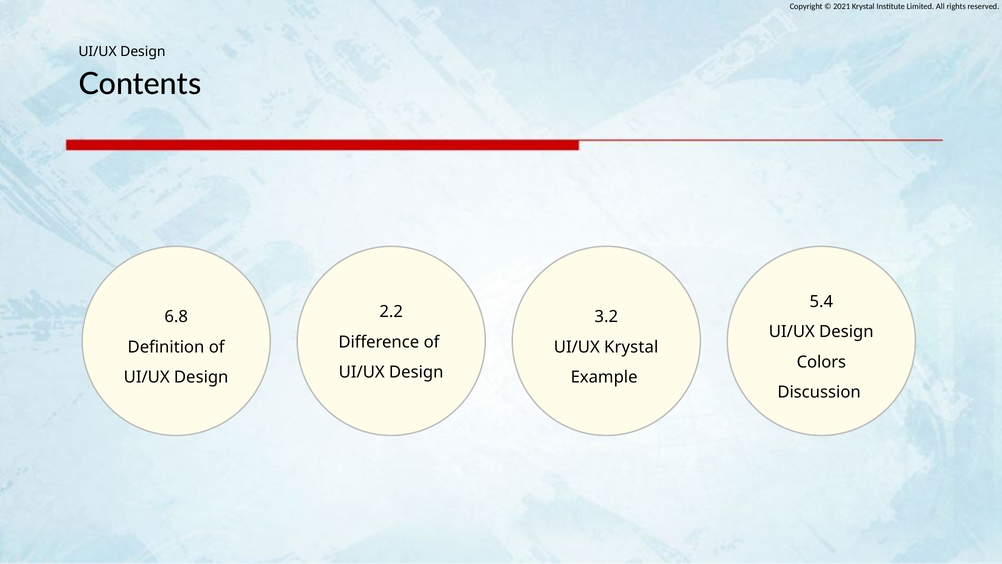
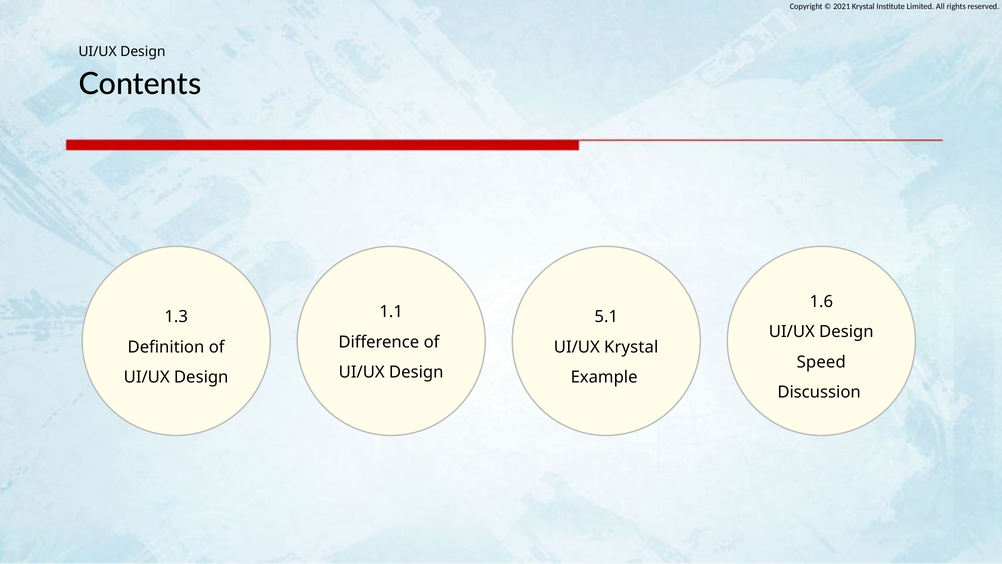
5.4: 5.4 -> 1.6 (821, 302)
2.2: 2.2 -> 1.1 (391, 312)
6.8: 6.8 -> 1.3 (176, 317)
3.2: 3.2 -> 5.1 (606, 317)
Colors: Colors -> Speed (821, 362)
